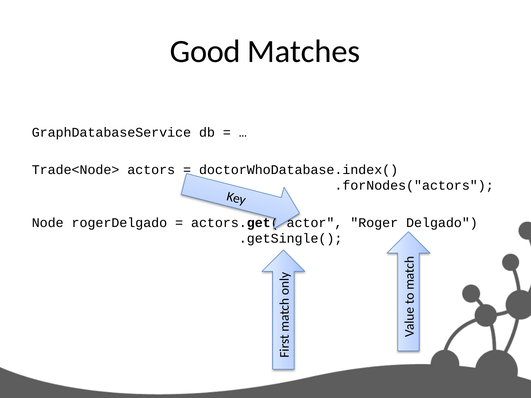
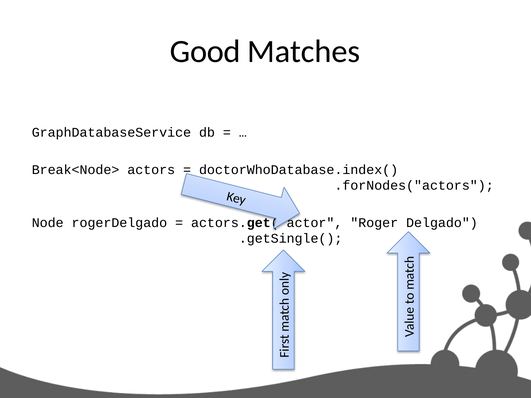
Trade<Node>: Trade<Node> -> Break<Node> (76, 170)
